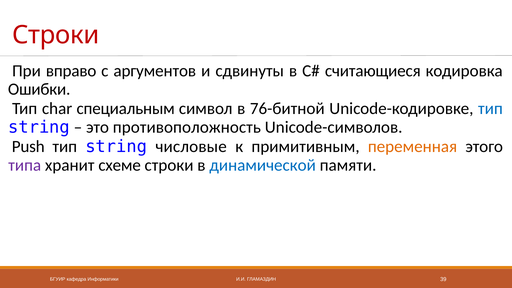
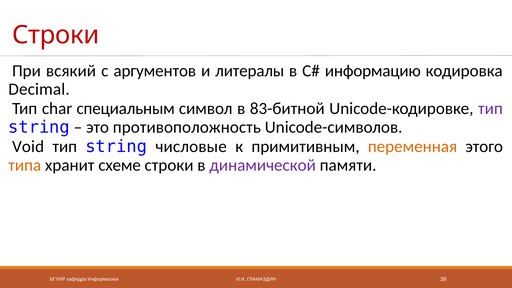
вправо: вправо -> всякий (71, 71)
сдвинуты: сдвинуты -> литералы (250, 71)
считающиеся: считающиеся -> информацию (373, 71)
Ошибки: Ошибки -> Decimal (39, 89)
76-битной: 76-битной -> 83-битной (287, 109)
тип colour: blue -> purple (490, 109)
Push: Push -> Void (28, 147)
типа colour: purple -> orange (25, 165)
динамической colour: blue -> purple (263, 165)
